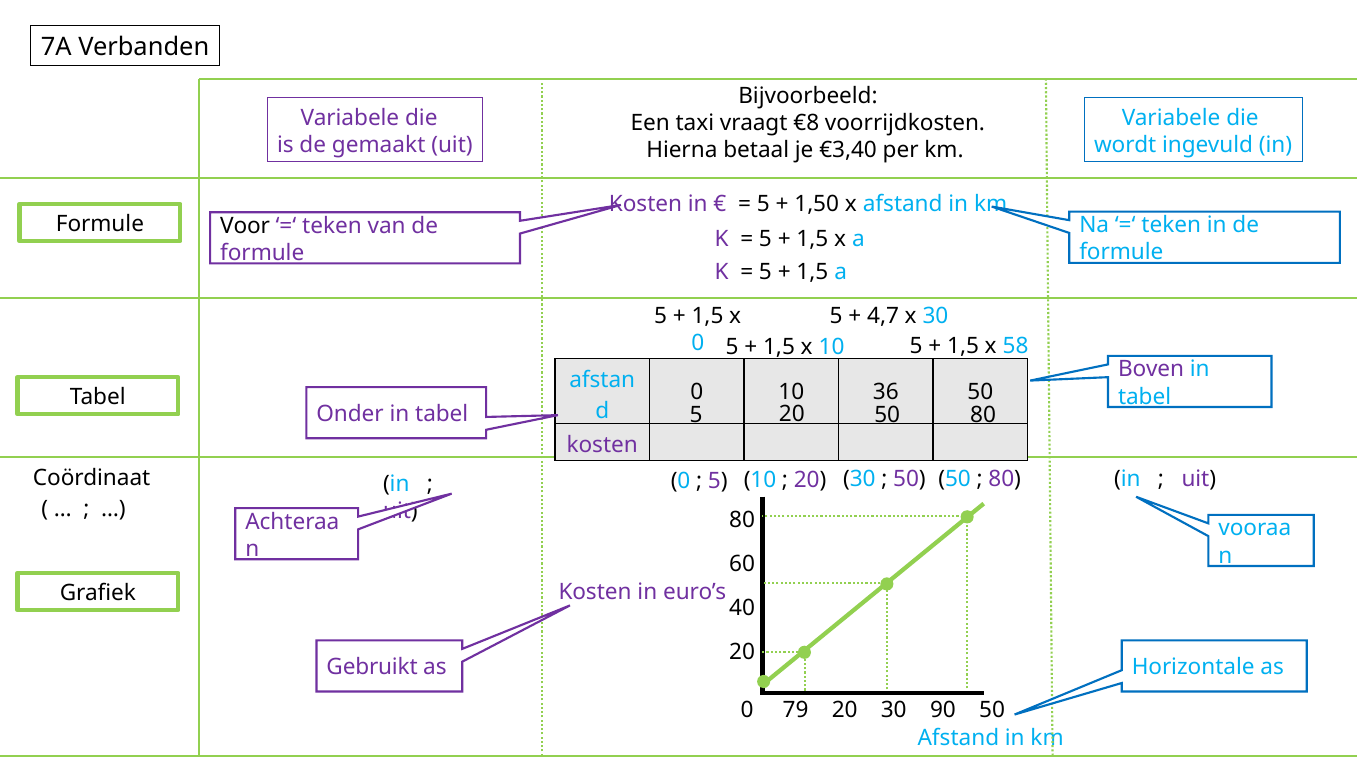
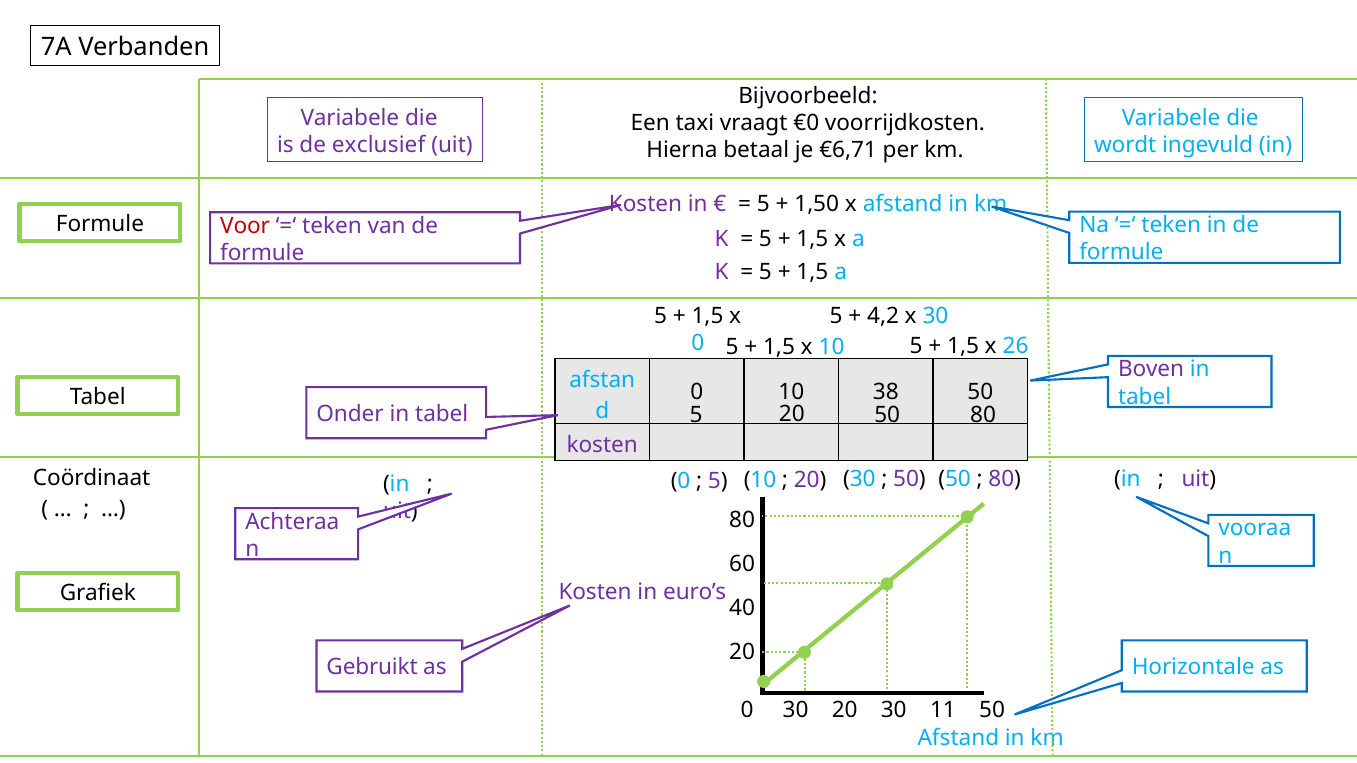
€8: €8 -> €0 (806, 123)
gemaakt: gemaakt -> exclusief (379, 145)
€3,40: €3,40 -> €6,71 (848, 150)
Voor colour: black -> red (245, 226)
4,7: 4,7 -> 4,2 (883, 316)
58: 58 -> 26 (1016, 346)
36: 36 -> 38 (886, 392)
0 79: 79 -> 30 (796, 710)
90: 90 -> 11 (943, 710)
